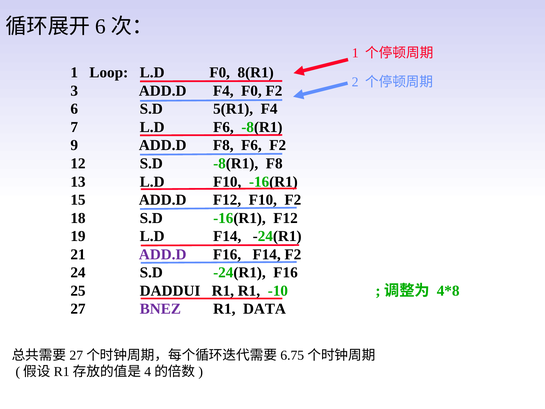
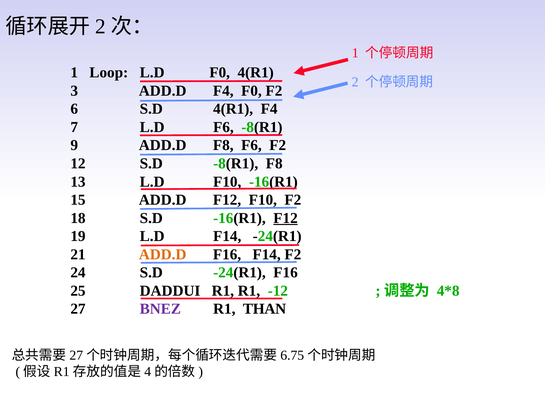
6: 6 -> 2 (100, 27)
F0 8(R1: 8(R1 -> 4(R1 (256, 73)
S.D 5(R1: 5(R1 -> 4(R1 (233, 109)
F12 underline: none -> present (286, 218)
ADD.D colour: purple -> orange (163, 254)
-10: -10 -> -12 (278, 291)
DATA: DATA -> THAN (265, 309)
